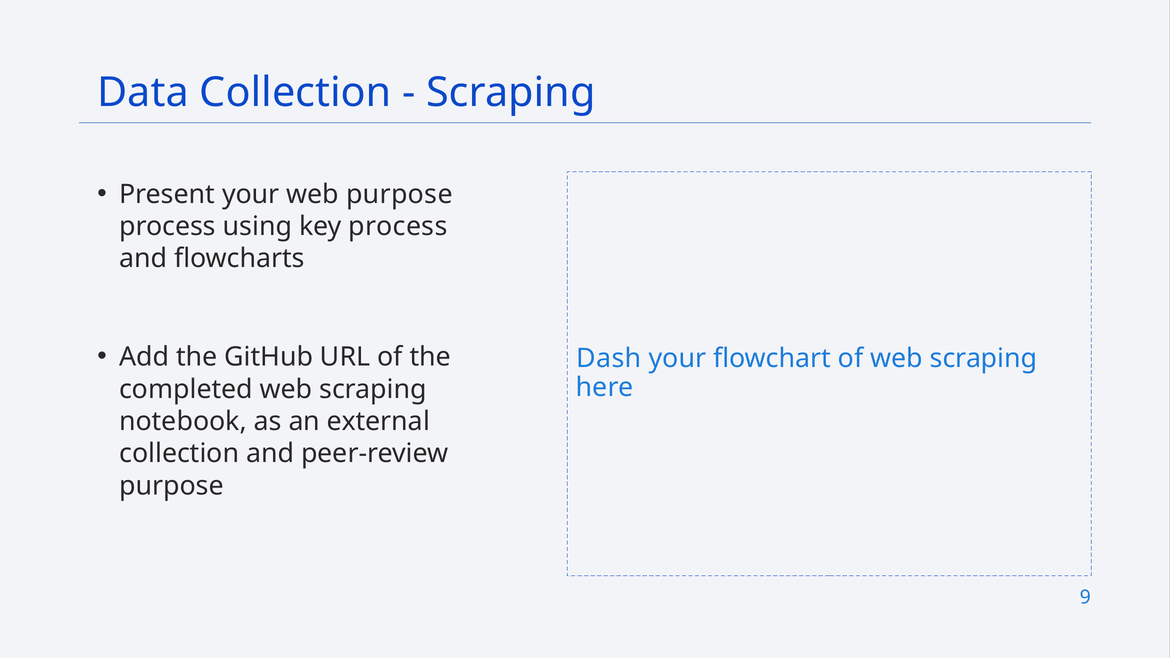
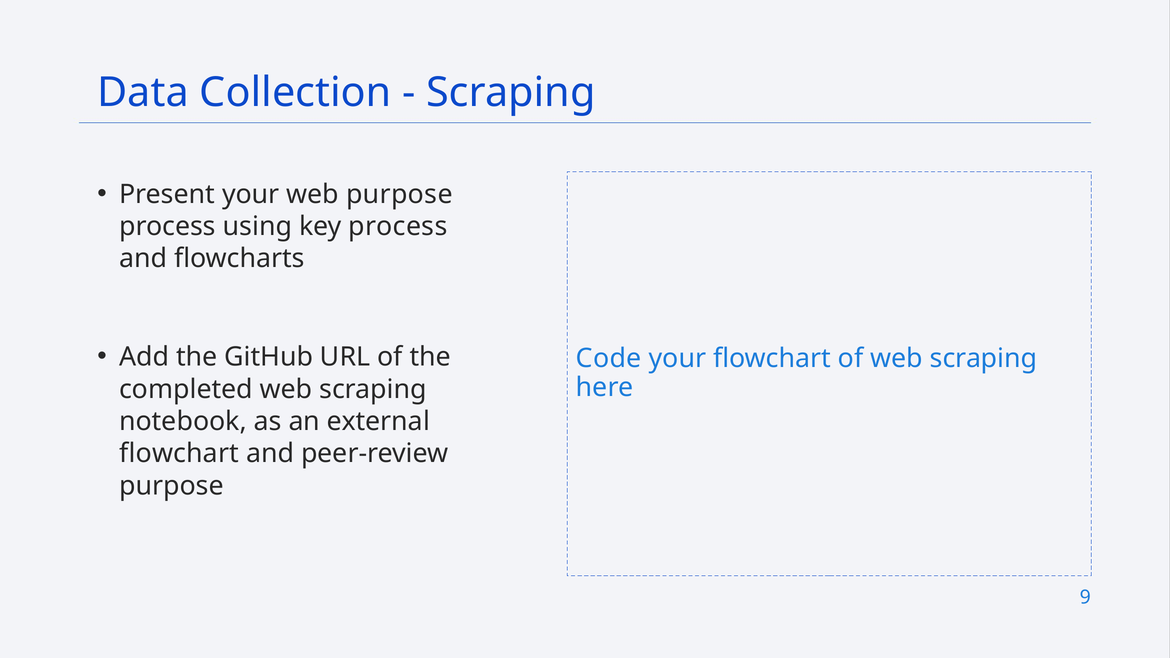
Dash: Dash -> Code (609, 358)
collection: collection -> flowchart (179, 454)
